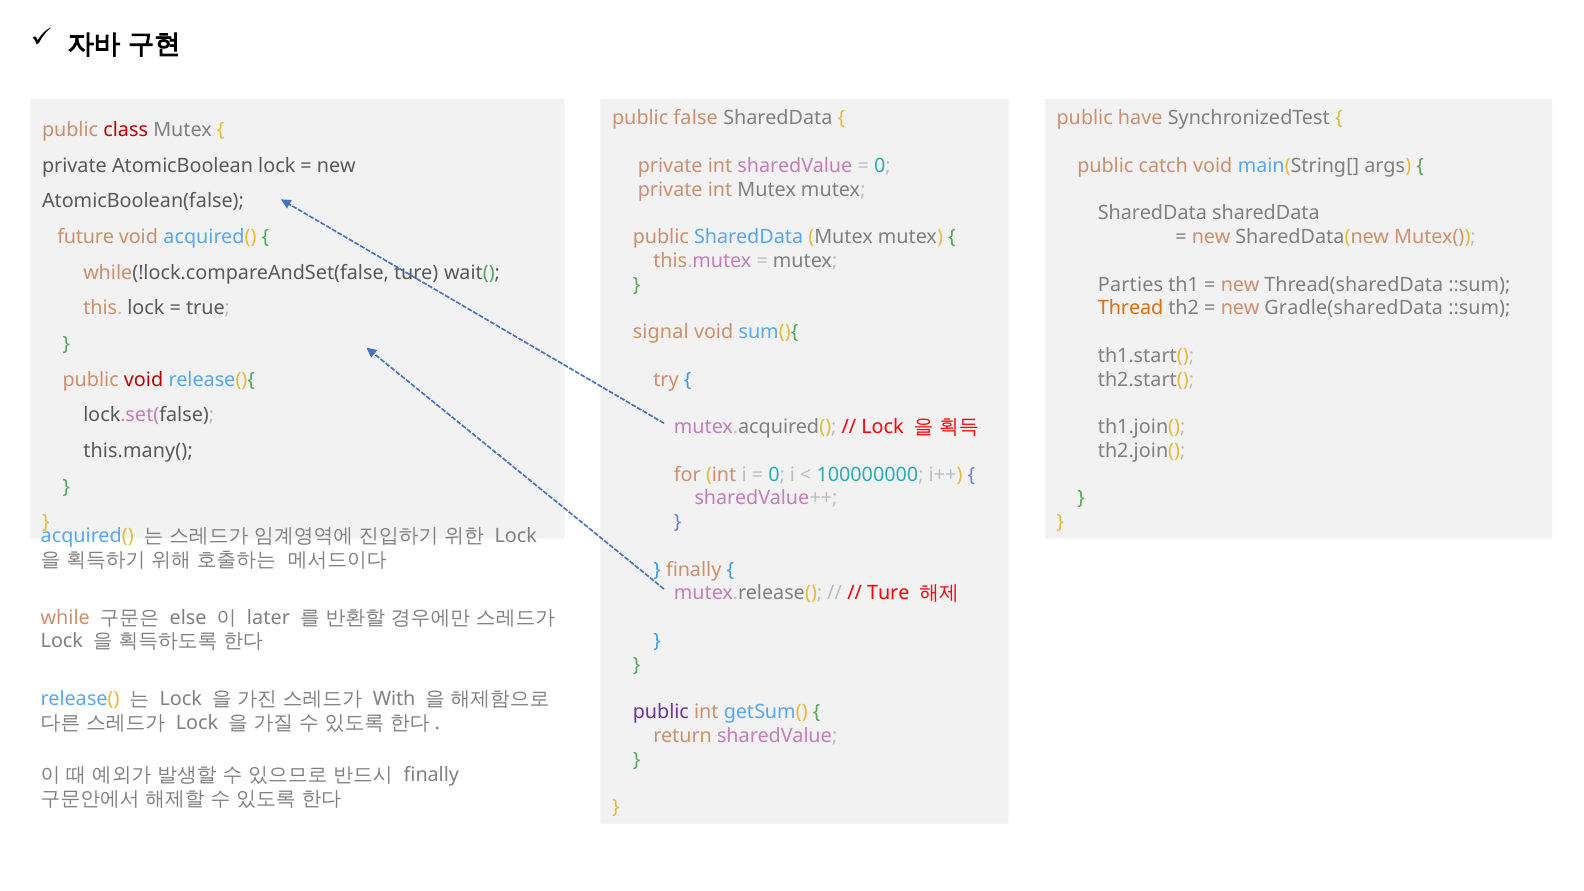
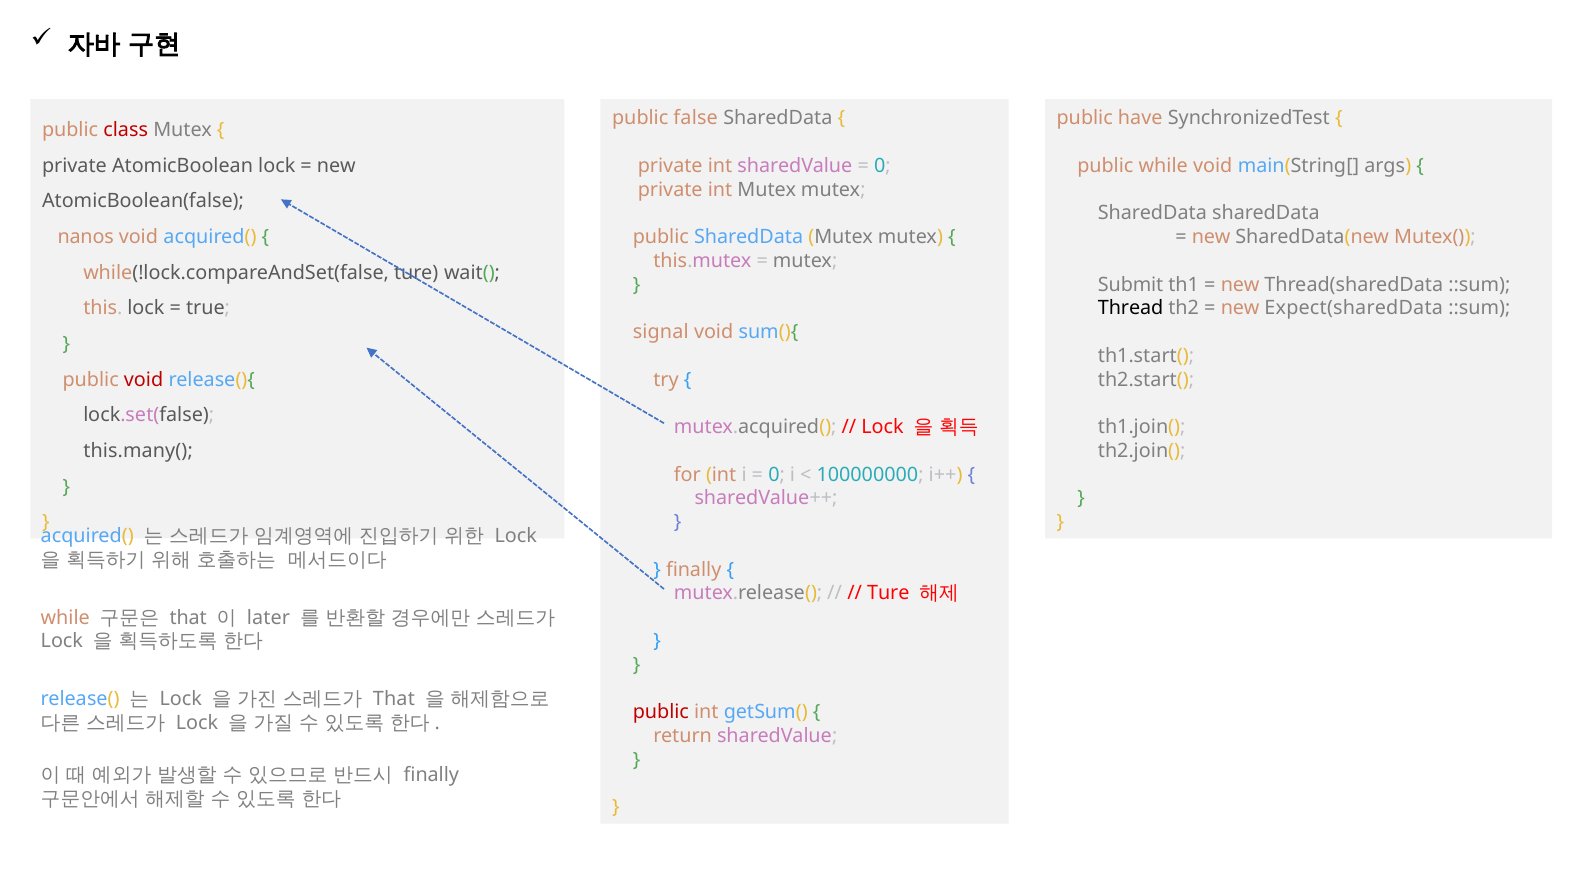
public catch: catch -> while (1163, 166)
future: future -> nanos (86, 237)
Parties: Parties -> Submit (1131, 285)
Thread colour: orange -> black (1131, 308)
Gradle(sharedData: Gradle(sharedData -> Expect(sharedData (1354, 308)
else: else -> that (188, 618)
With: With -> That (394, 699)
public colour: purple -> red (661, 712)
